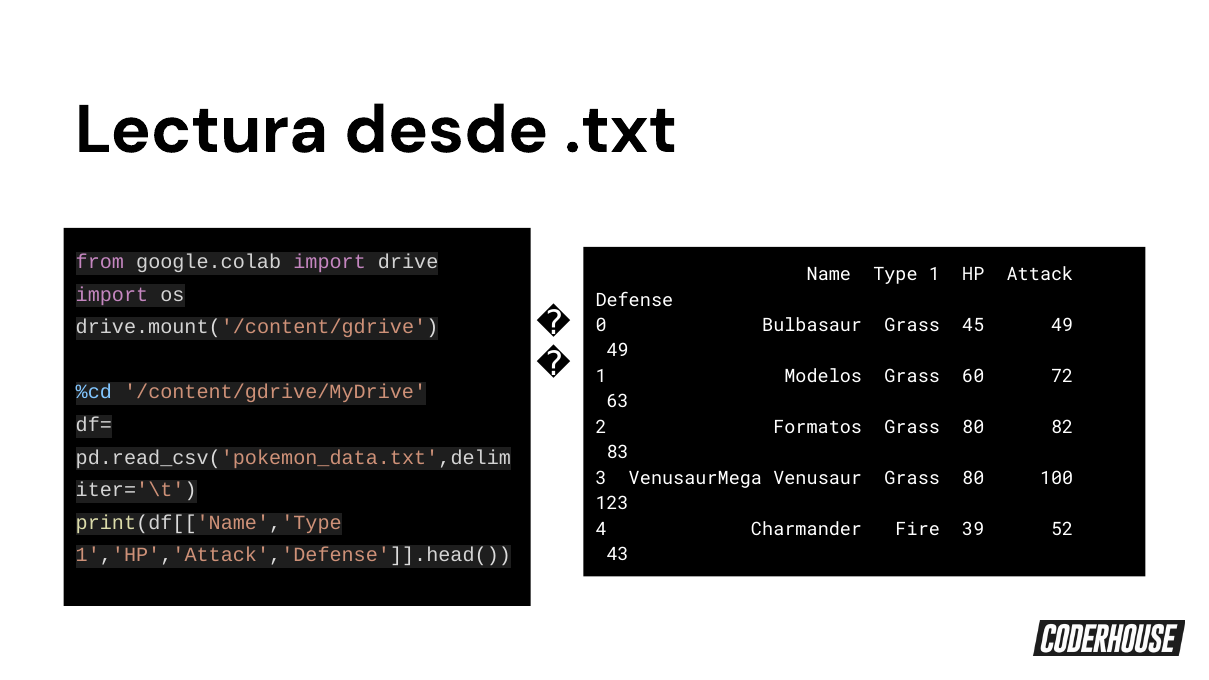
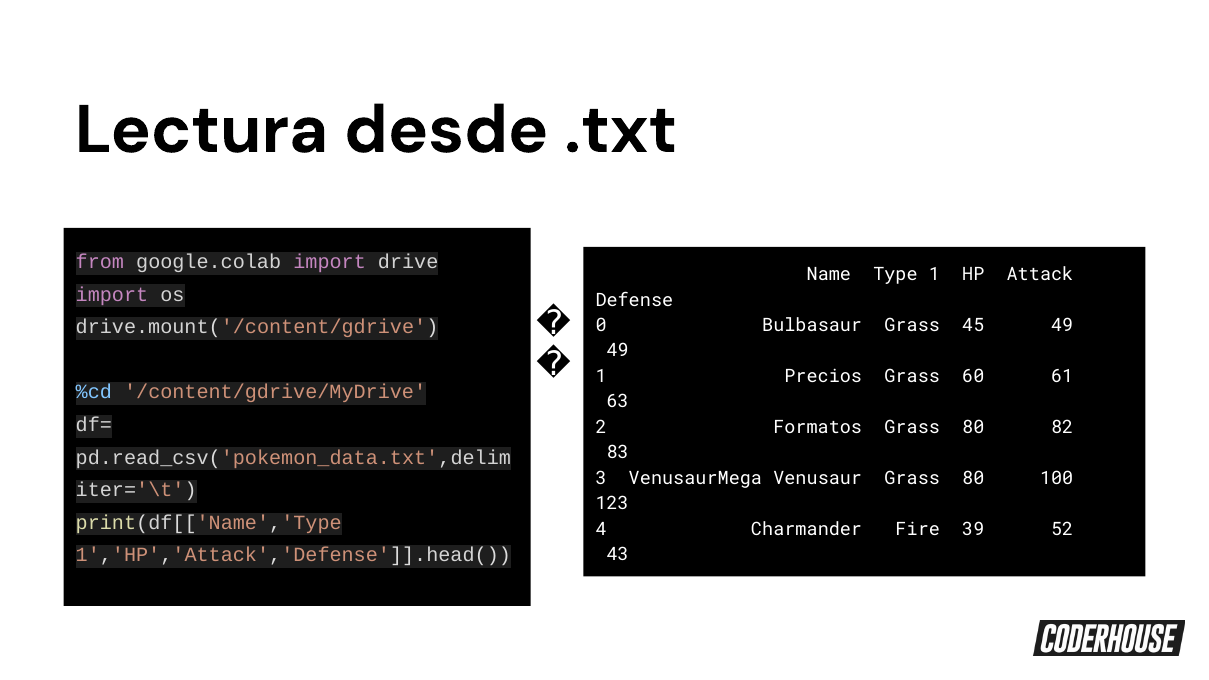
Modelos: Modelos -> Precios (823, 376)
72: 72 -> 61 (1062, 376)
